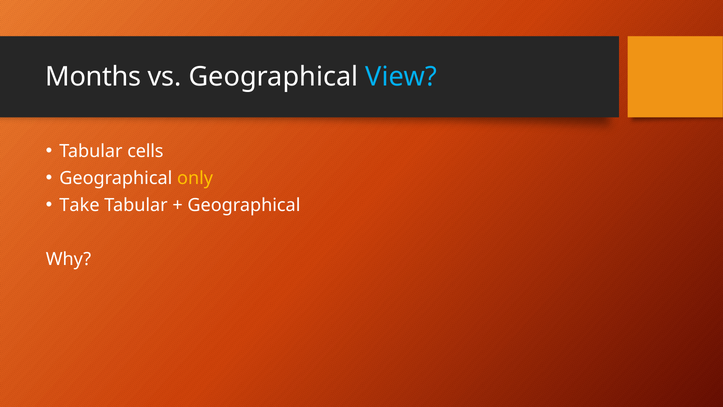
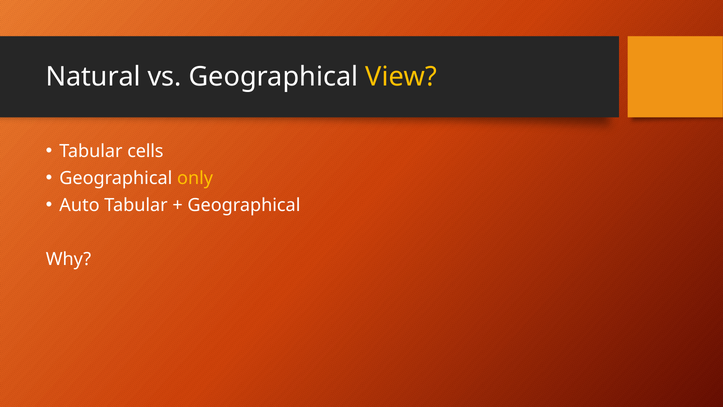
Months: Months -> Natural (93, 77)
View colour: light blue -> yellow (401, 77)
Take: Take -> Auto (79, 205)
